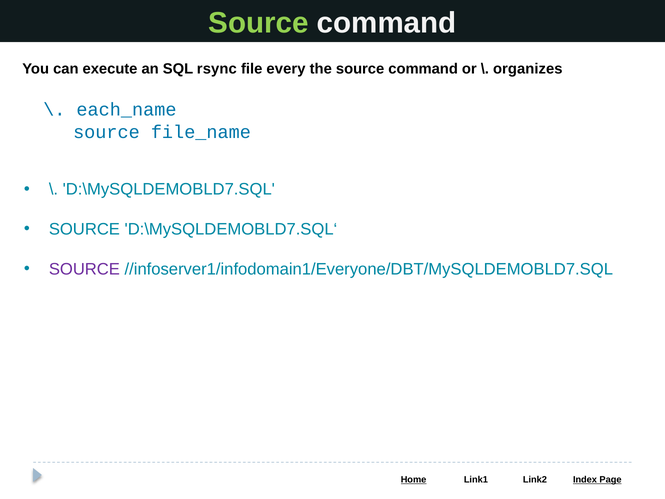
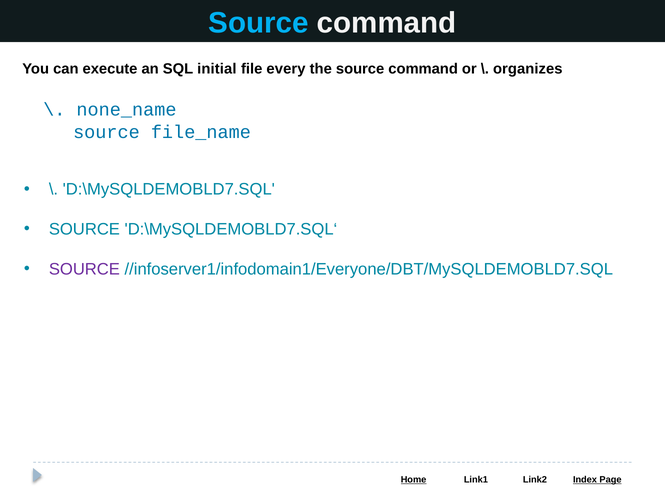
Source colour: light green -> light blue (258, 23)
rsync: rsync -> initial (217, 69)
each_name: each_name -> none_name (127, 110)
